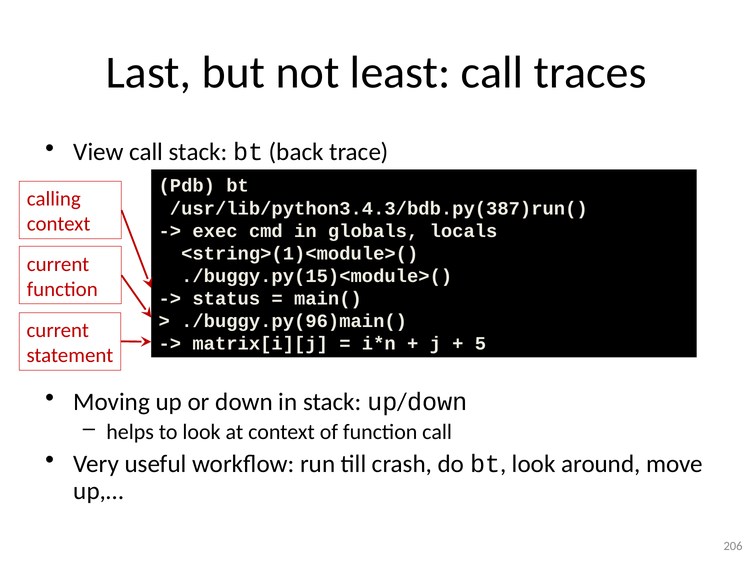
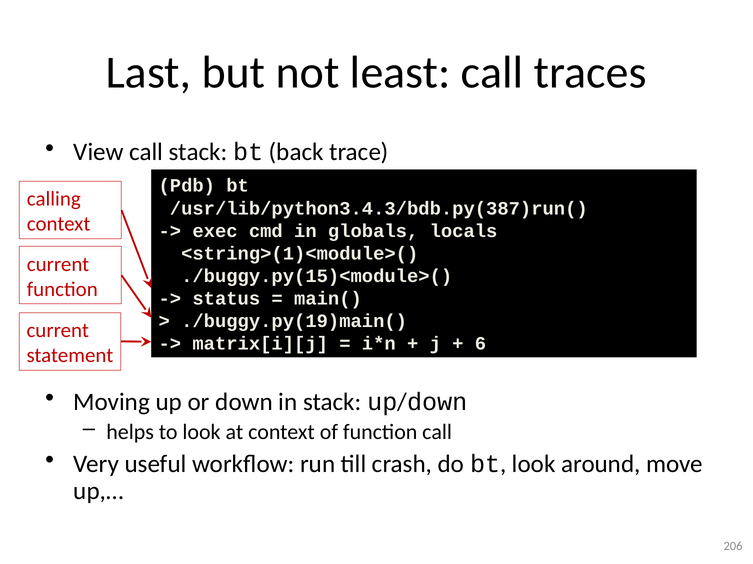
./buggy.py(96)main(: ./buggy.py(96)main( -> ./buggy.py(19)main( (294, 322)
5: 5 -> 6 (480, 344)
